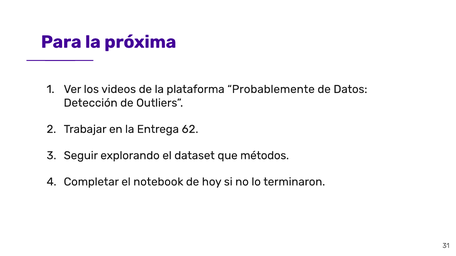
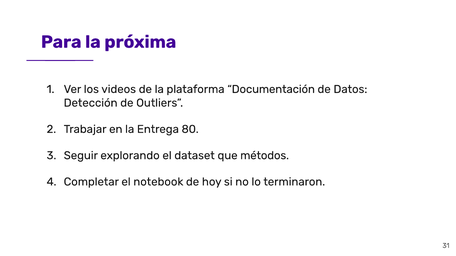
Probablemente: Probablemente -> Documentación (271, 89)
62: 62 -> 80 (190, 129)
